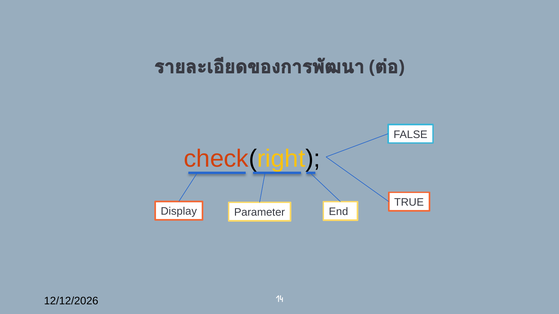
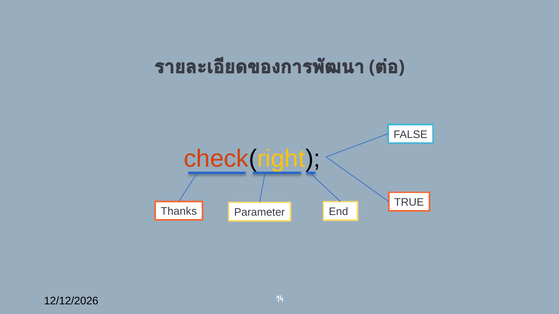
Display: Display -> Thanks (179, 212)
